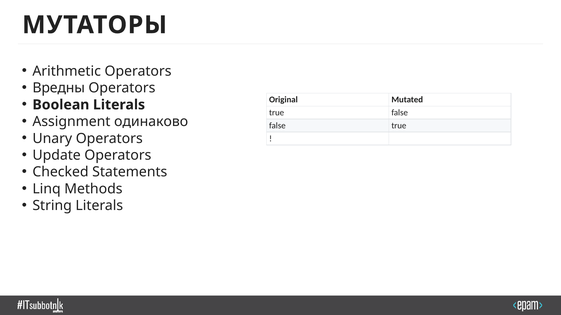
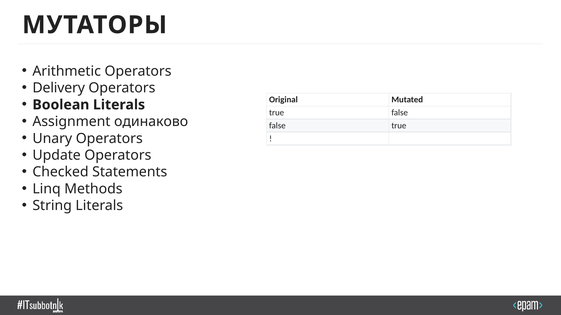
Вредны: Вредны -> Delivery (59, 88)
